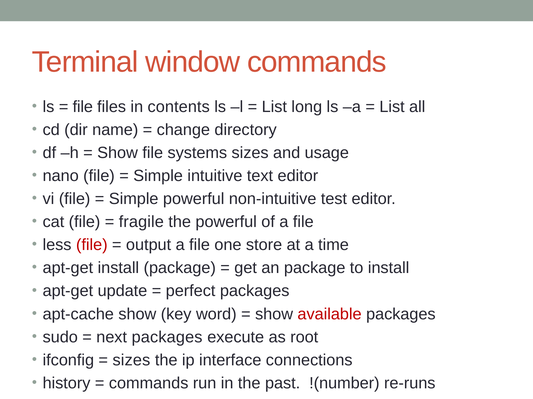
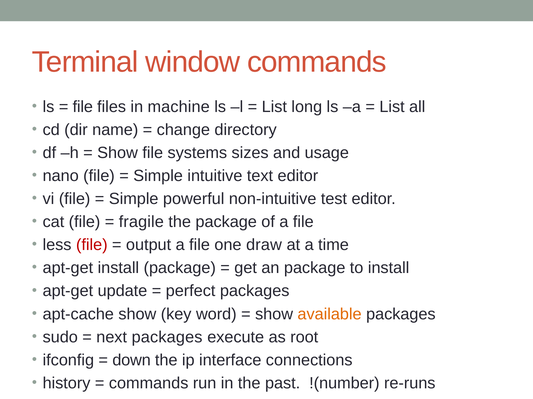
contents: contents -> machine (179, 107)
the powerful: powerful -> package (226, 222)
store: store -> draw (264, 245)
available colour: red -> orange (330, 315)
sizes: sizes -> down (132, 361)
